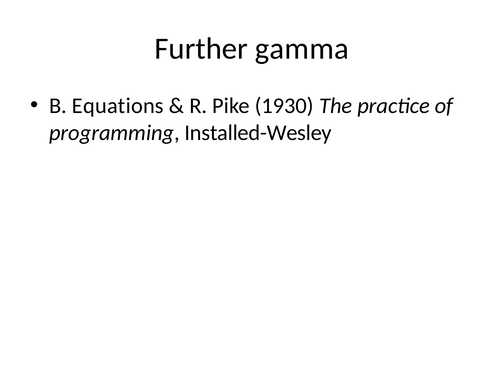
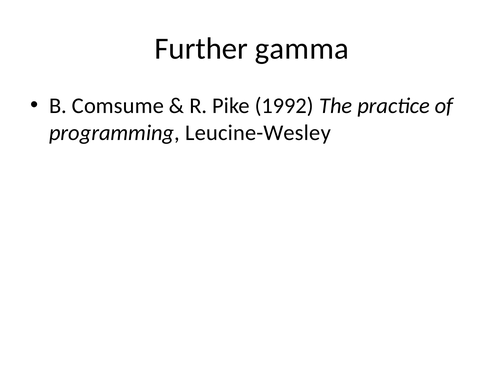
Equations: Equations -> Comsume (118, 106)
1930: 1930 -> 1992 (284, 106)
Installed-Wesley: Installed-Wesley -> Leucine-Wesley (258, 133)
